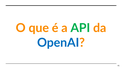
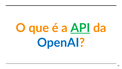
API underline: none -> present (80, 28)
